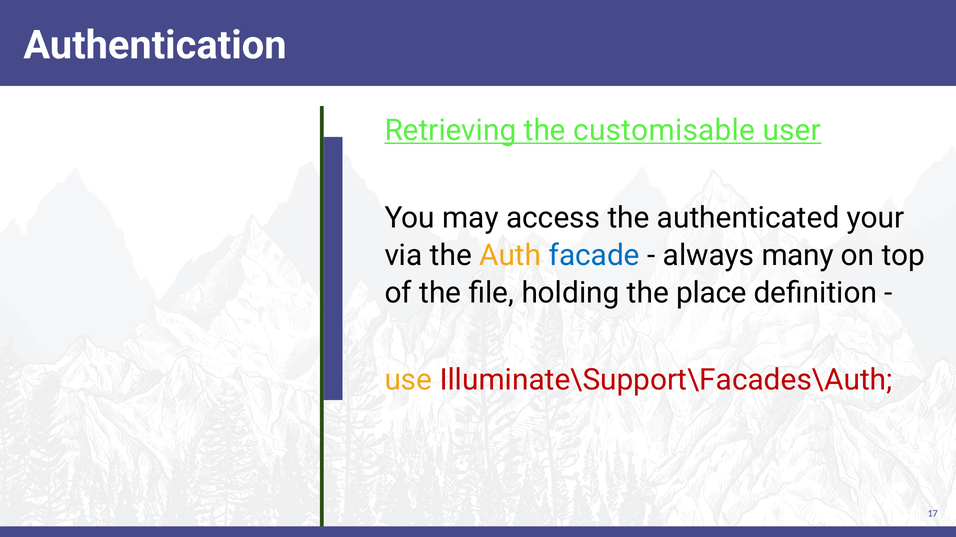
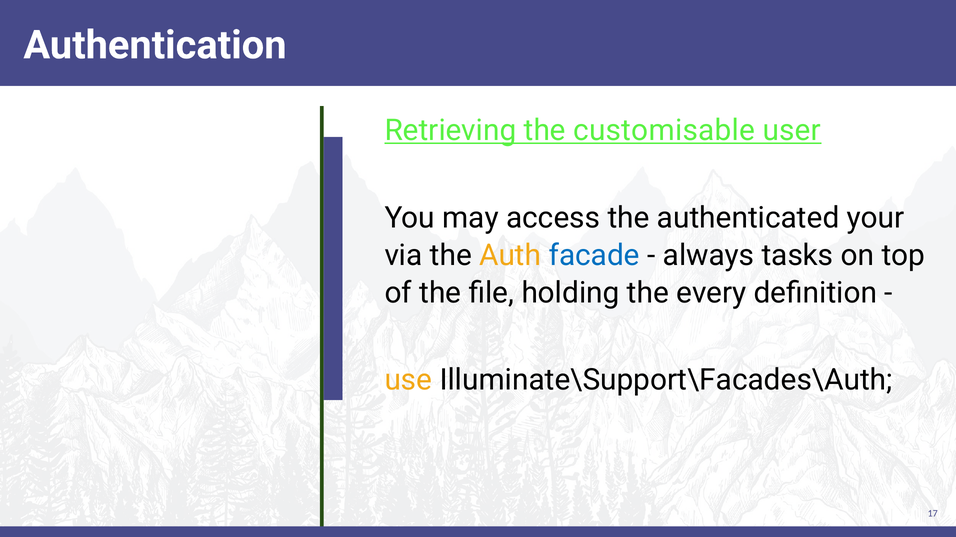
many: many -> tasks (798, 256)
place: place -> every (711, 293)
Illuminate\Support\Facades\Auth colour: red -> black (666, 380)
